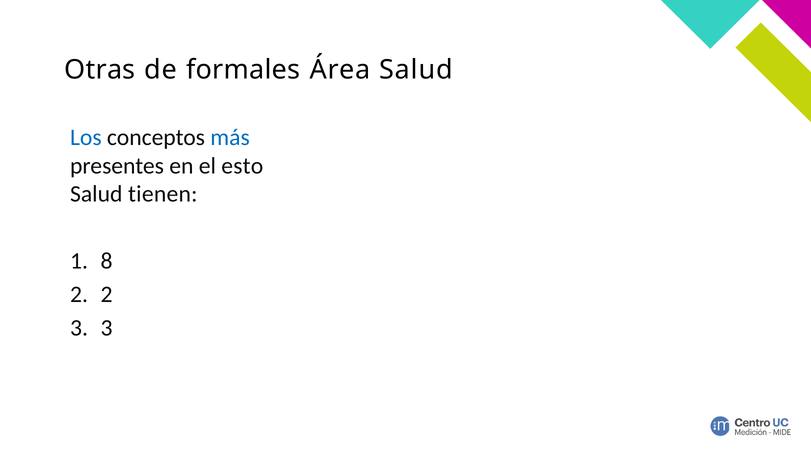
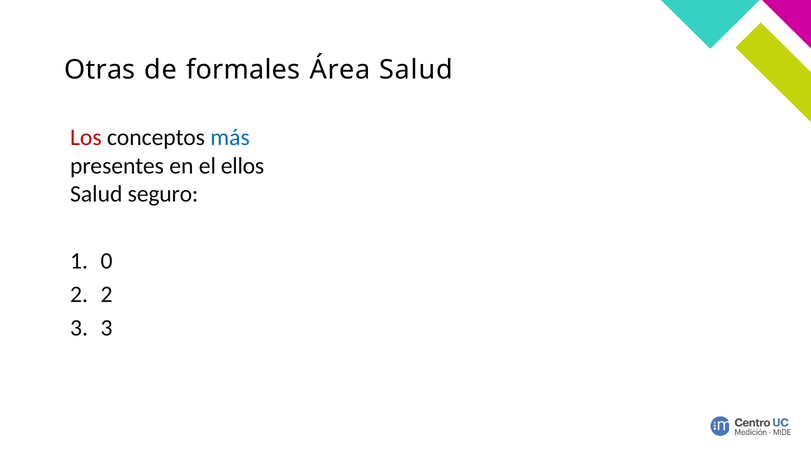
Los colour: blue -> red (86, 137)
esto: esto -> ellos (243, 166)
tienen: tienen -> seguro (163, 194)
8: 8 -> 0 (106, 261)
